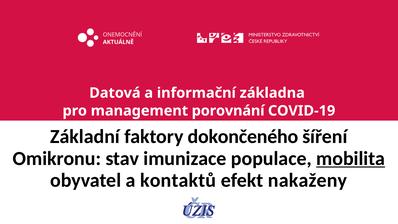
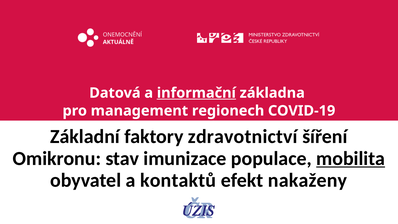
informační underline: none -> present (196, 93)
porovnání: porovnání -> regionech (228, 111)
dokončeného: dokončeného -> zdravotnictví (243, 137)
